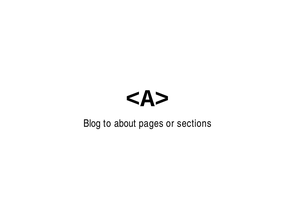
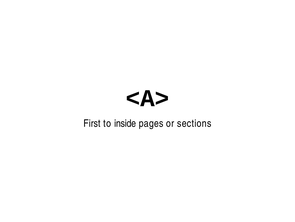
Blog: Blog -> First (92, 123)
about: about -> inside (125, 123)
